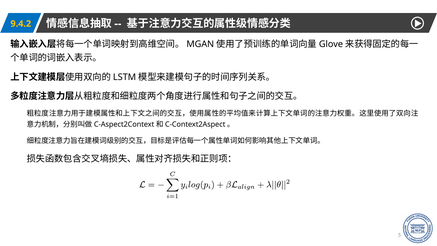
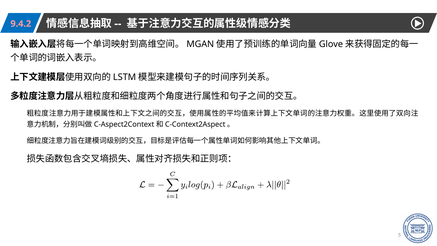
9.4.2 colour: yellow -> pink (21, 24)
